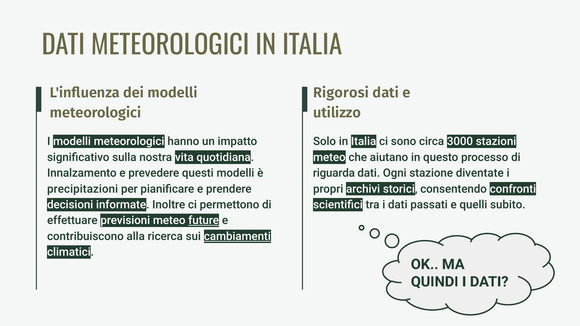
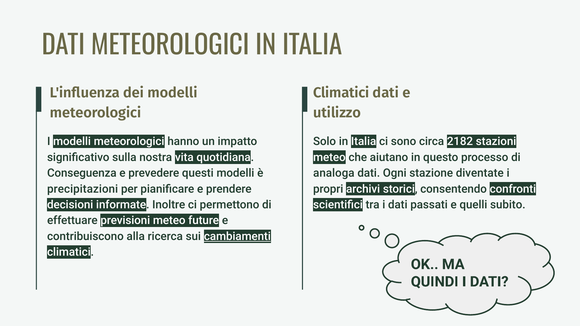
Rigorosi: Rigorosi -> Climatici (341, 93)
3000: 3000 -> 2182 (460, 142)
Innalzamento: Innalzamento -> Conseguenza (82, 173)
riguarda: riguarda -> analoga (334, 173)
future underline: present -> none (204, 221)
